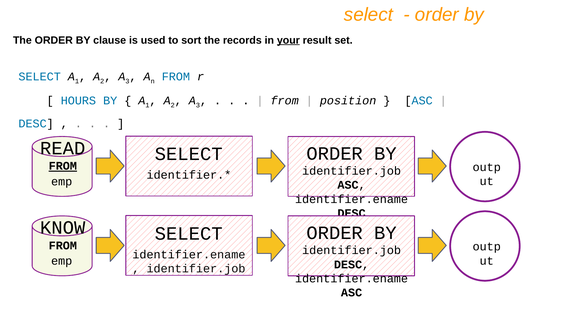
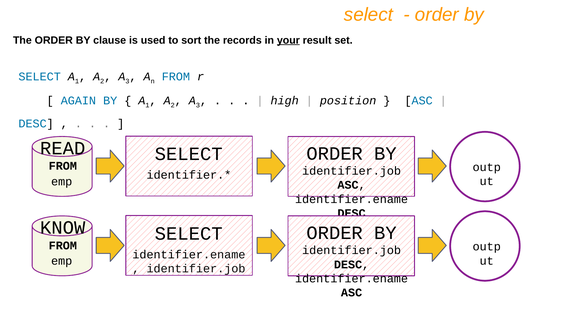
HOURS: HOURS -> AGAIN (78, 101)
from: from -> high (285, 101)
FROM underline: present -> none (63, 166)
